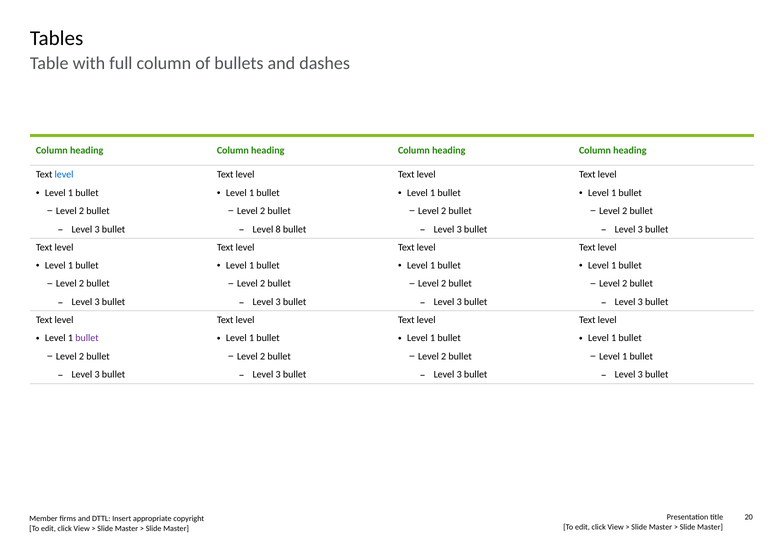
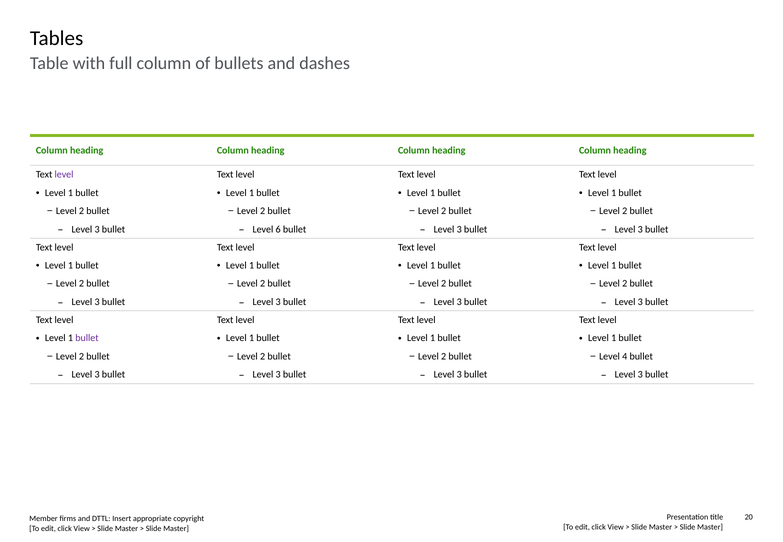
level colour: blue -> purple (64, 175)
8: 8 -> 6 (278, 229)
1: 1 -> 4 (625, 356)
